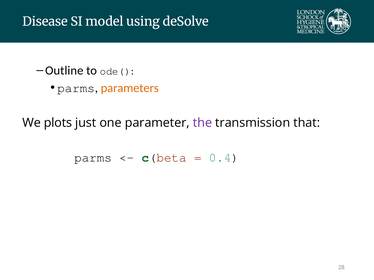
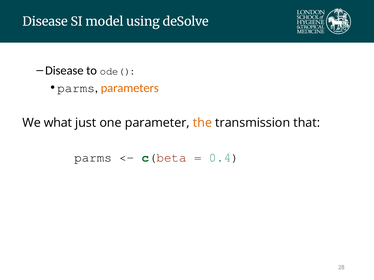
Outline: Outline -> Disease (64, 71)
plots: plots -> what (58, 123)
the colour: purple -> orange (202, 123)
